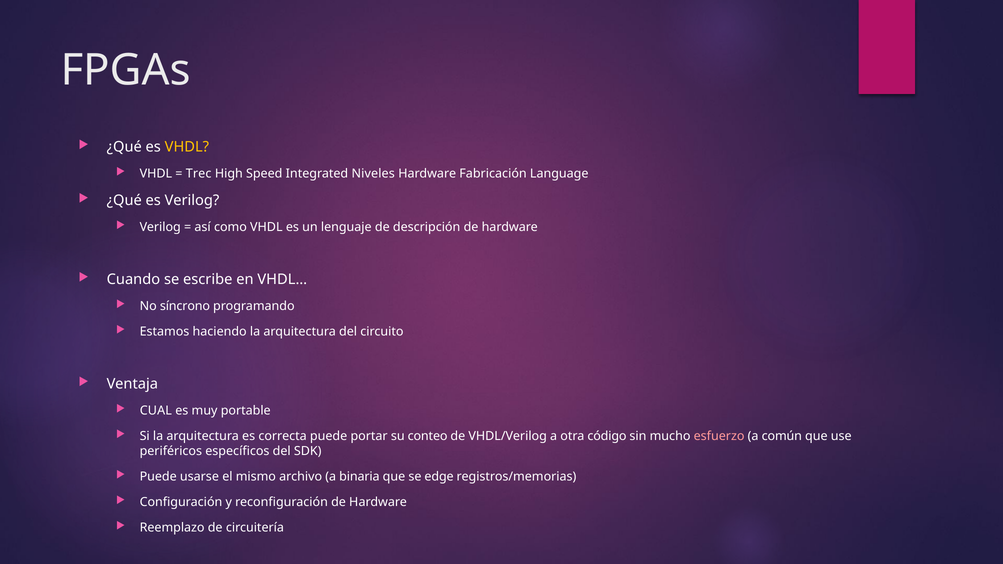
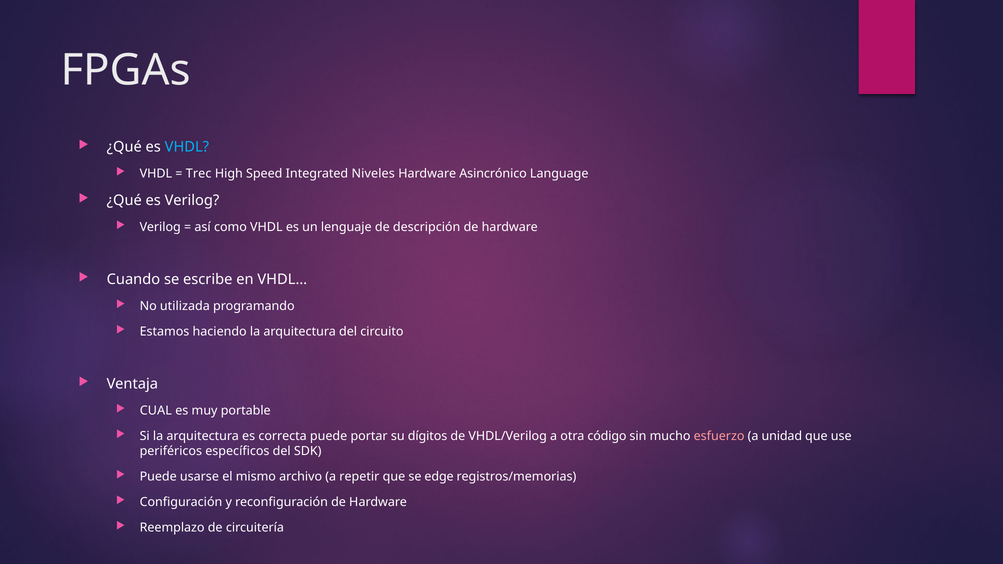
VHDL colour: yellow -> light blue (187, 147)
Fabricación: Fabricación -> Asincrónico (493, 174)
síncrono: síncrono -> utilizada (185, 306)
conteo: conteo -> dígitos (428, 436)
común: común -> unidad (782, 436)
binaria: binaria -> repetir (359, 477)
